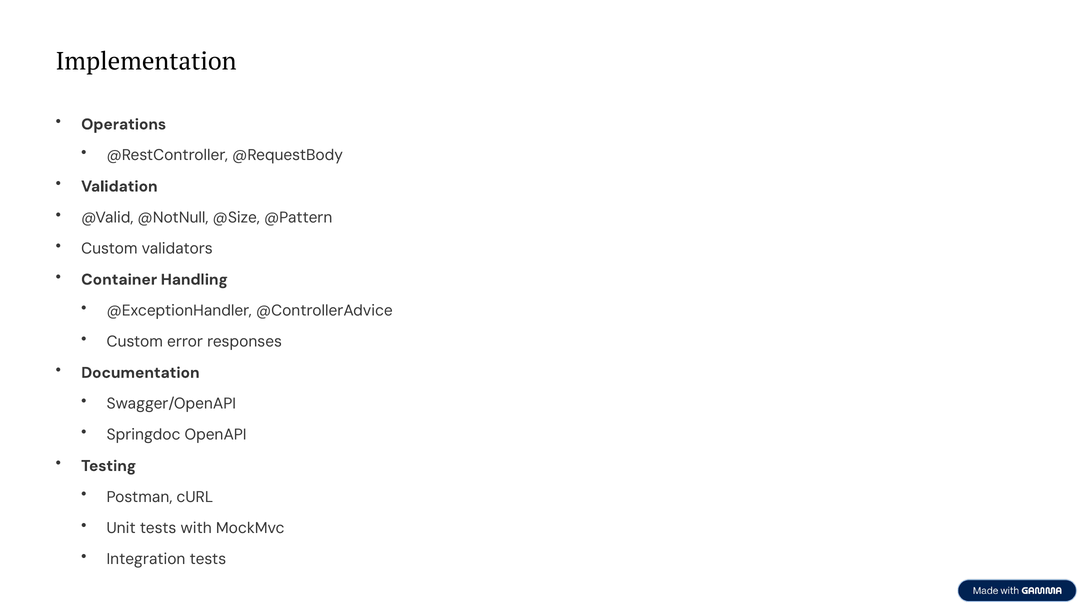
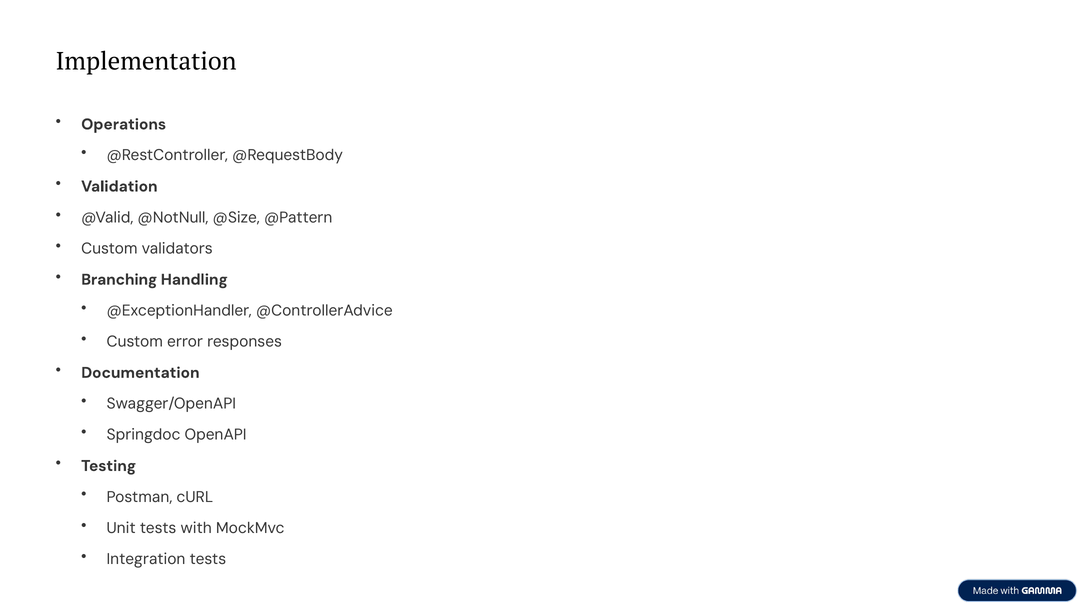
Container: Container -> Branching (119, 279)
